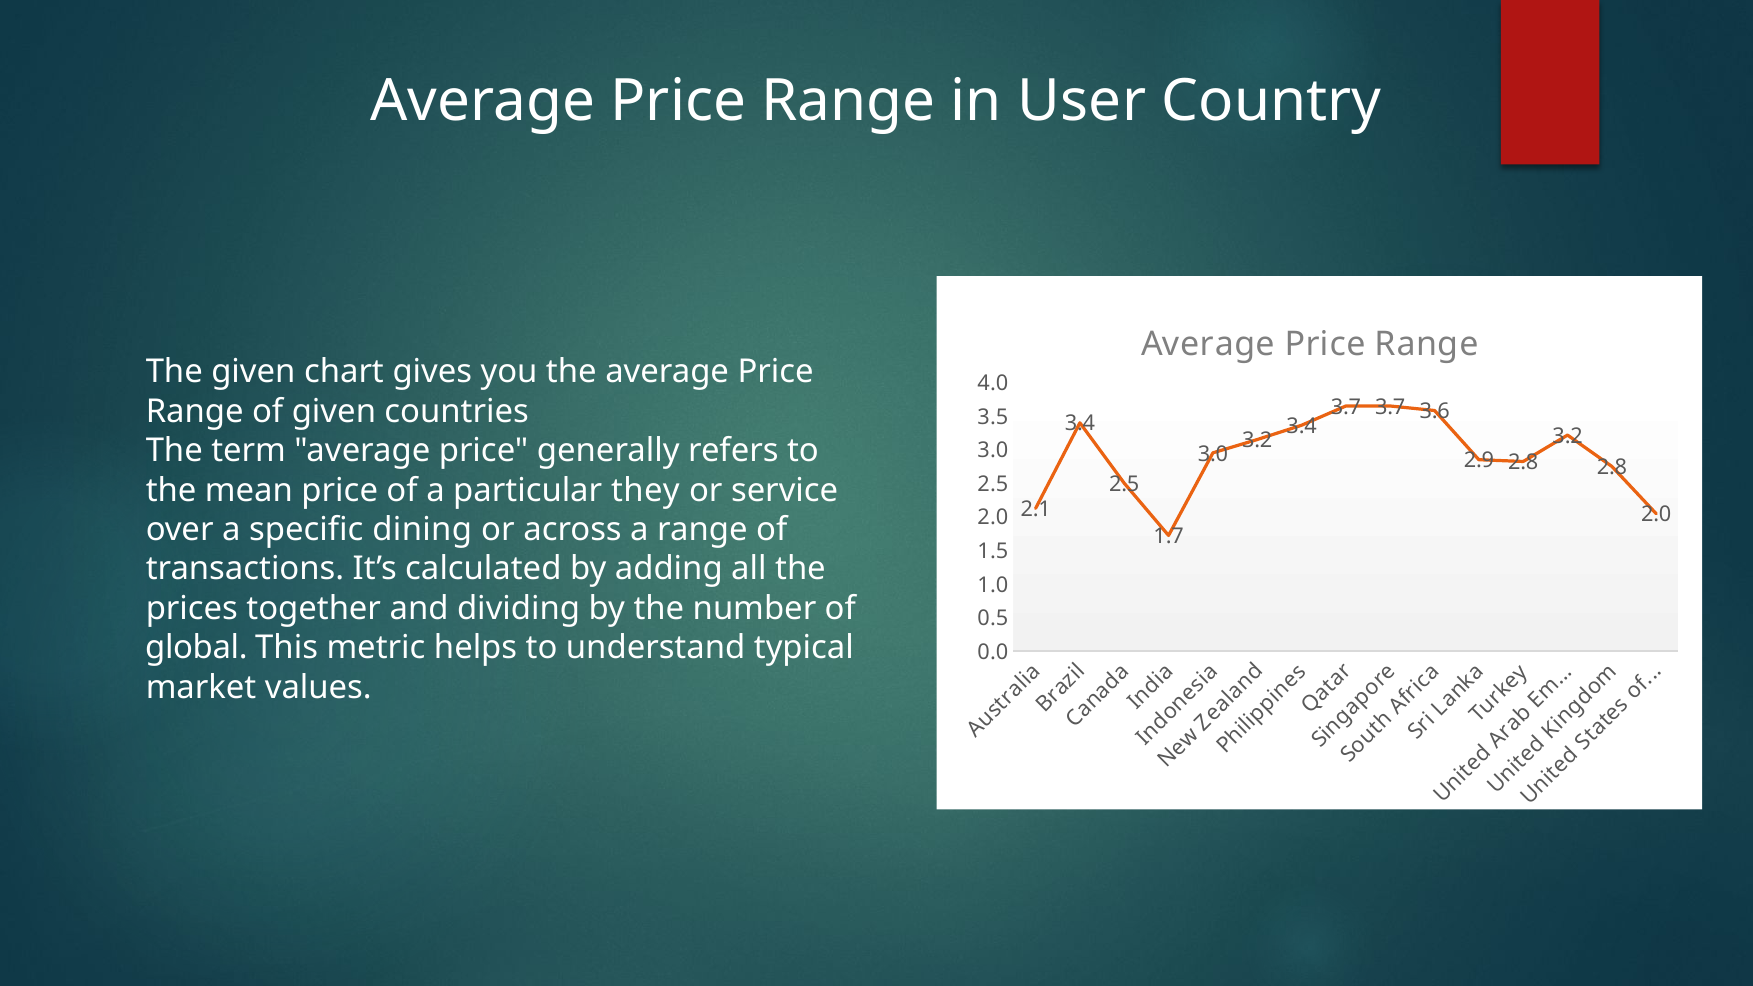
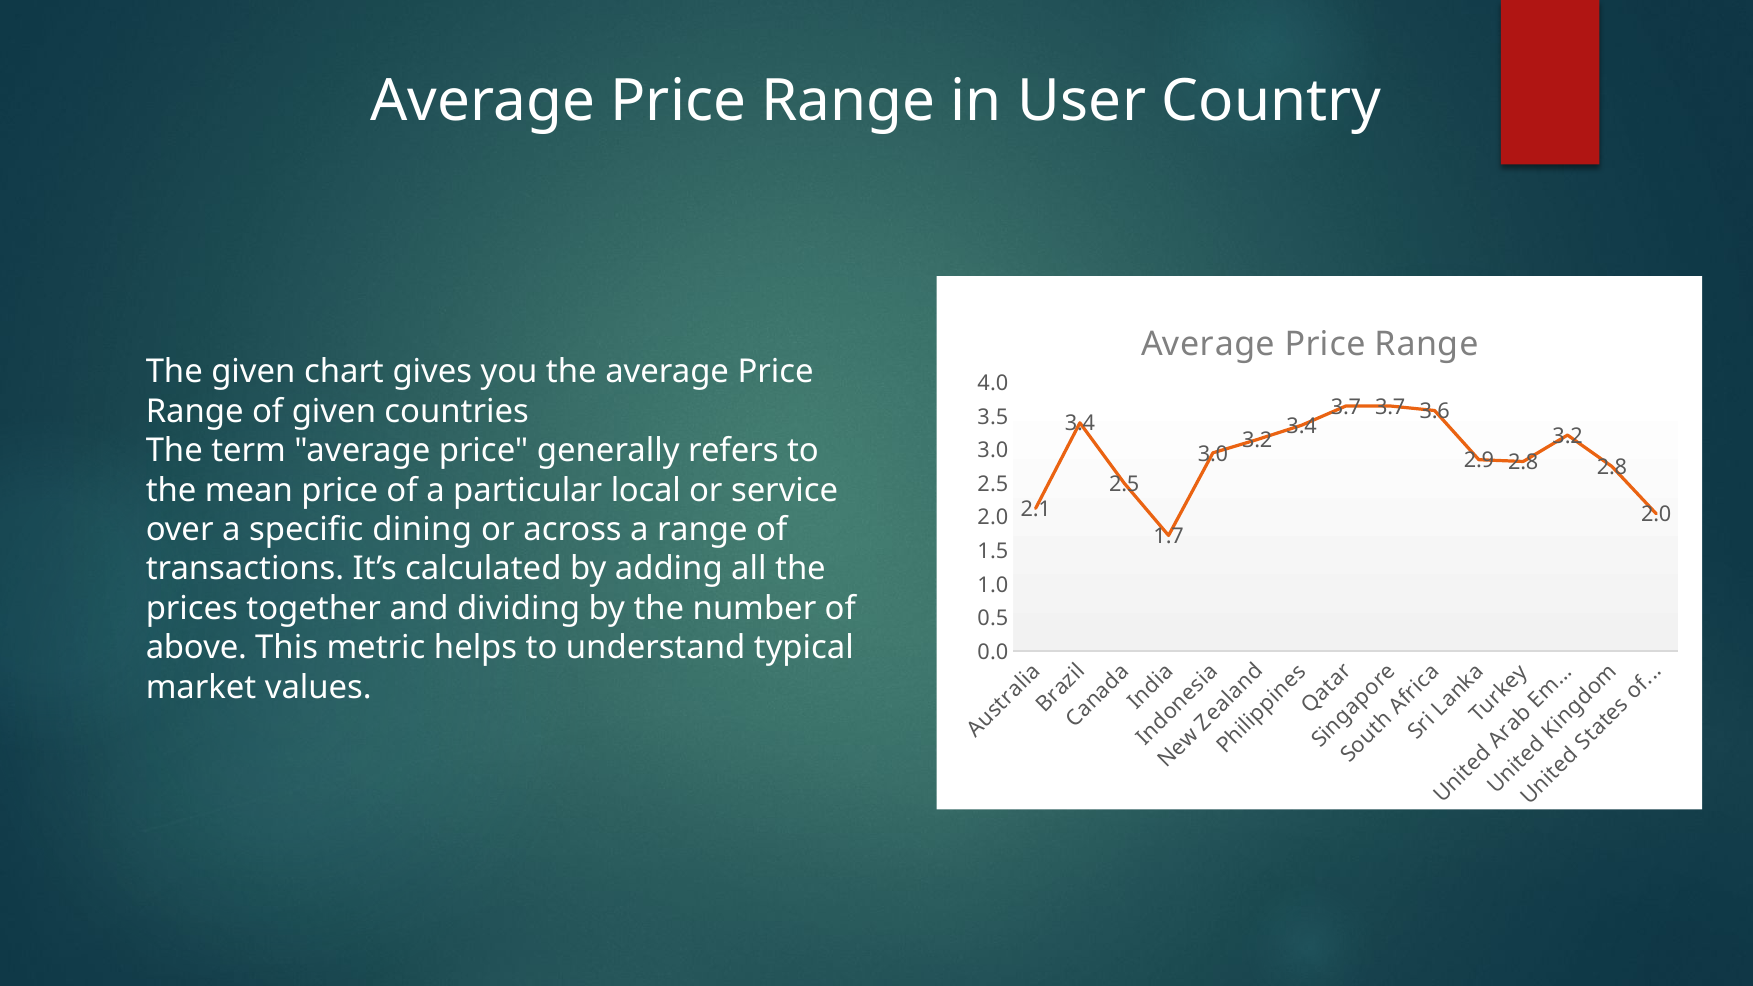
they: they -> local (646, 490)
global: global -> above (196, 648)
